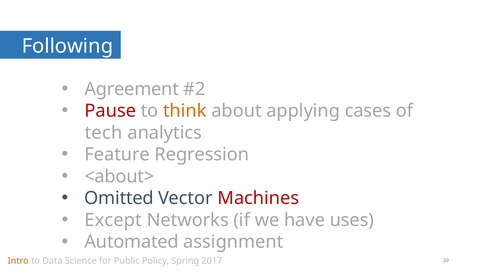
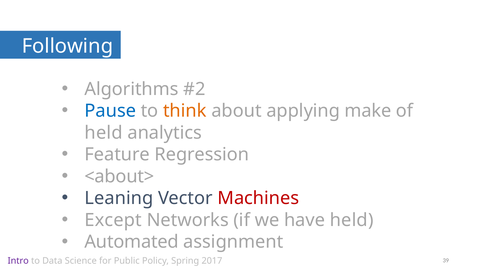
Agreement: Agreement -> Algorithms (132, 89)
Pause colour: red -> blue (110, 111)
cases: cases -> make (368, 111)
tech: tech -> held (104, 133)
Omitted: Omitted -> Leaning (119, 199)
have uses: uses -> held (352, 220)
Intro colour: orange -> purple (18, 261)
